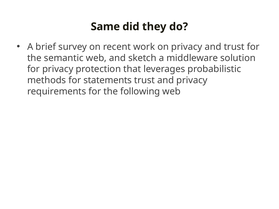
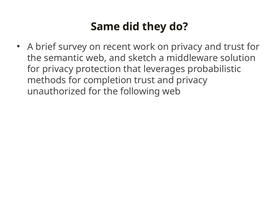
statements: statements -> completion (108, 80)
requirements: requirements -> unauthorized (57, 92)
